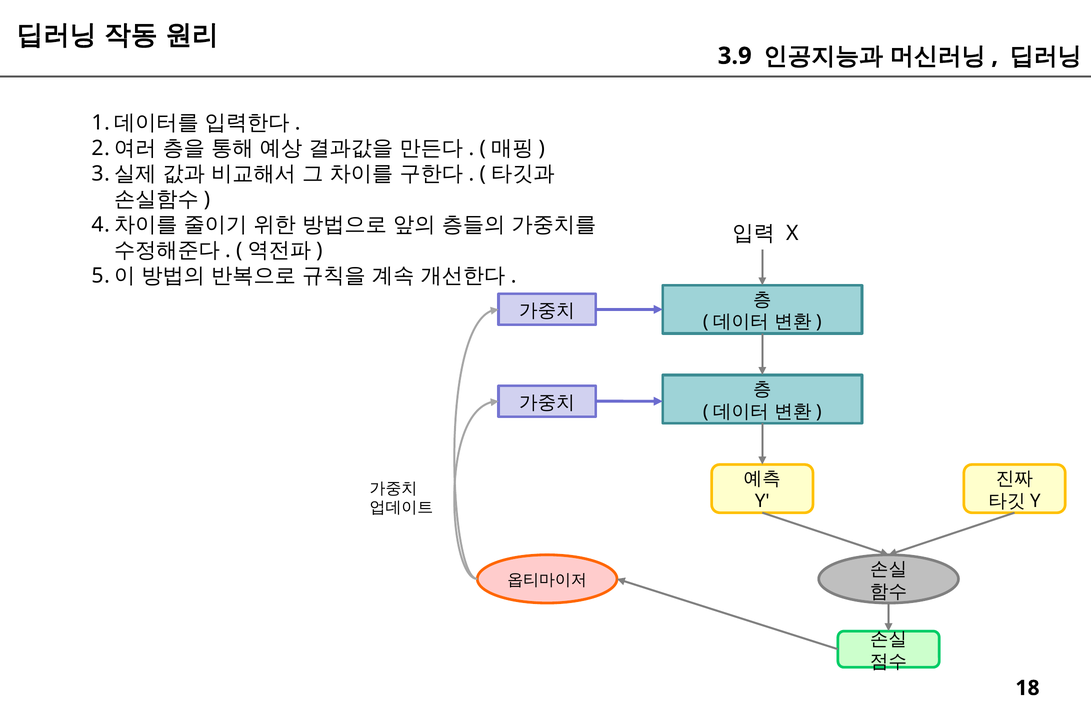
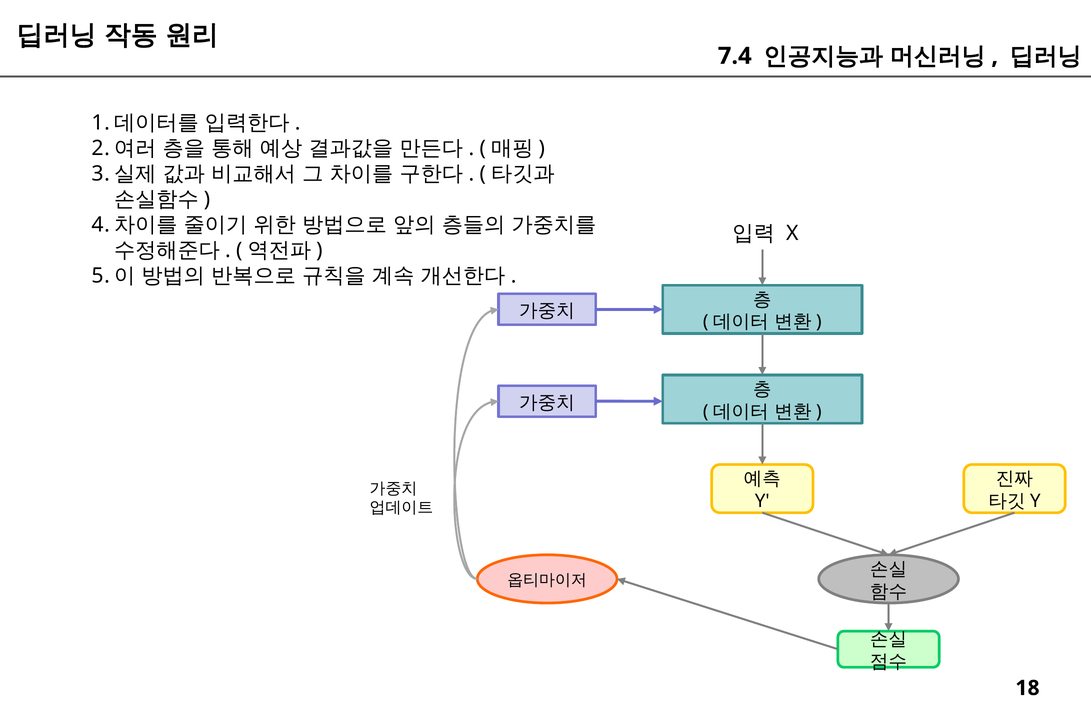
3.9: 3.9 -> 7.4 (735, 56)
